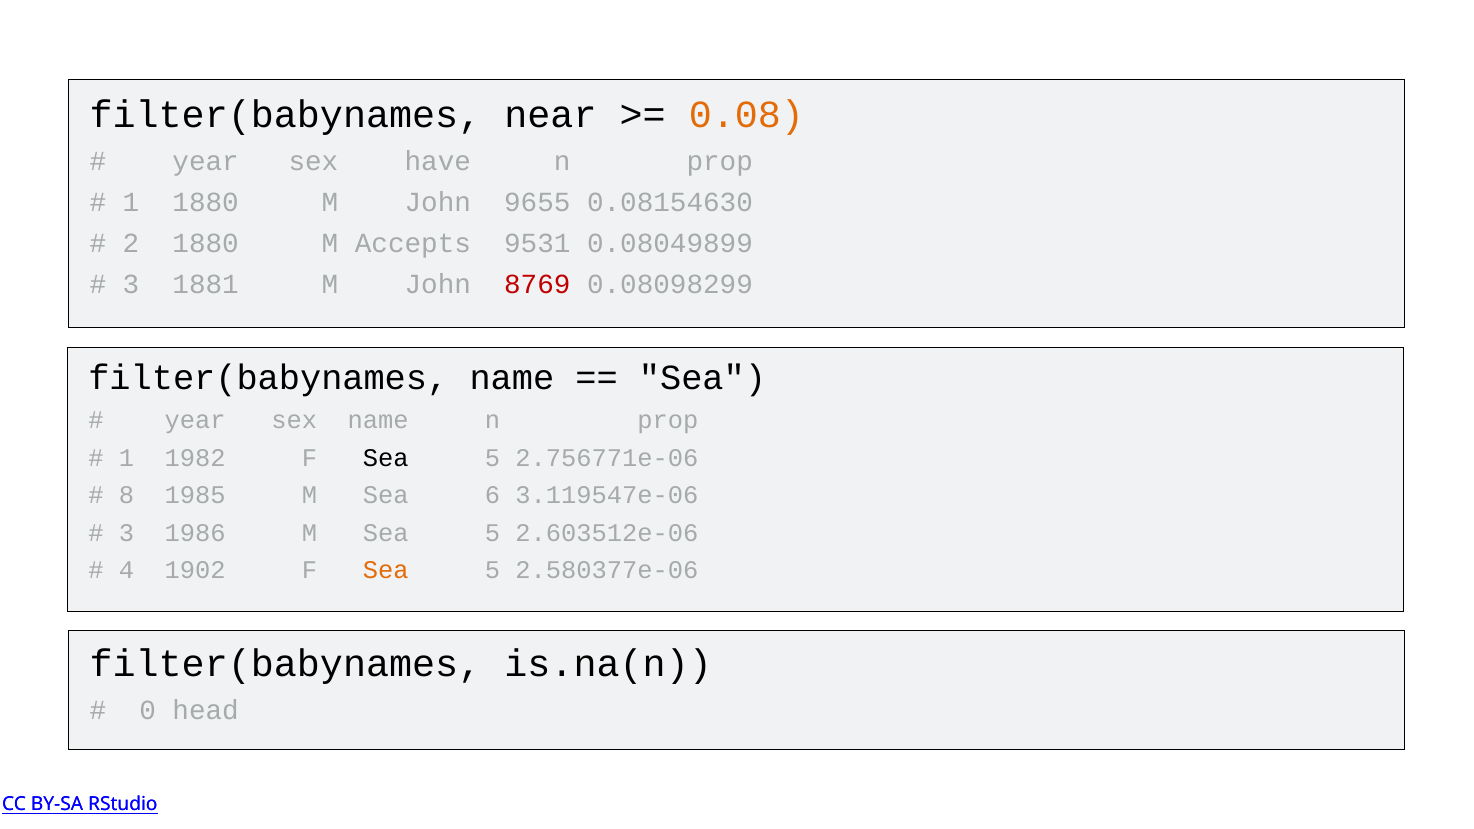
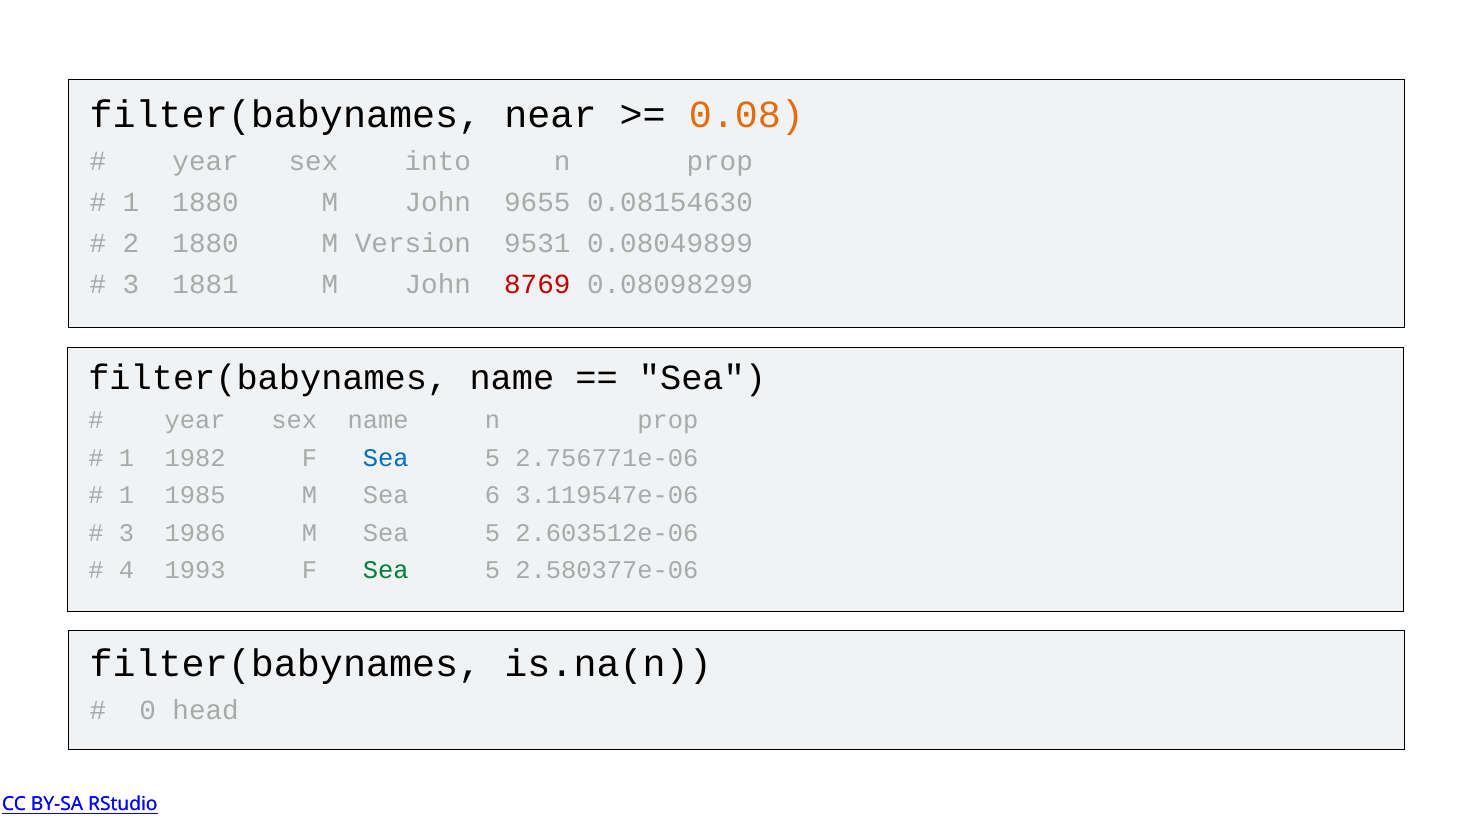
have: have -> into (438, 162)
Accepts: Accepts -> Version (413, 243)
Sea colour: black -> blue (386, 458)
8: 8 -> 1 (126, 495)
1902: 1902 -> 1993 (195, 570)
Sea colour: orange -> green (386, 570)
